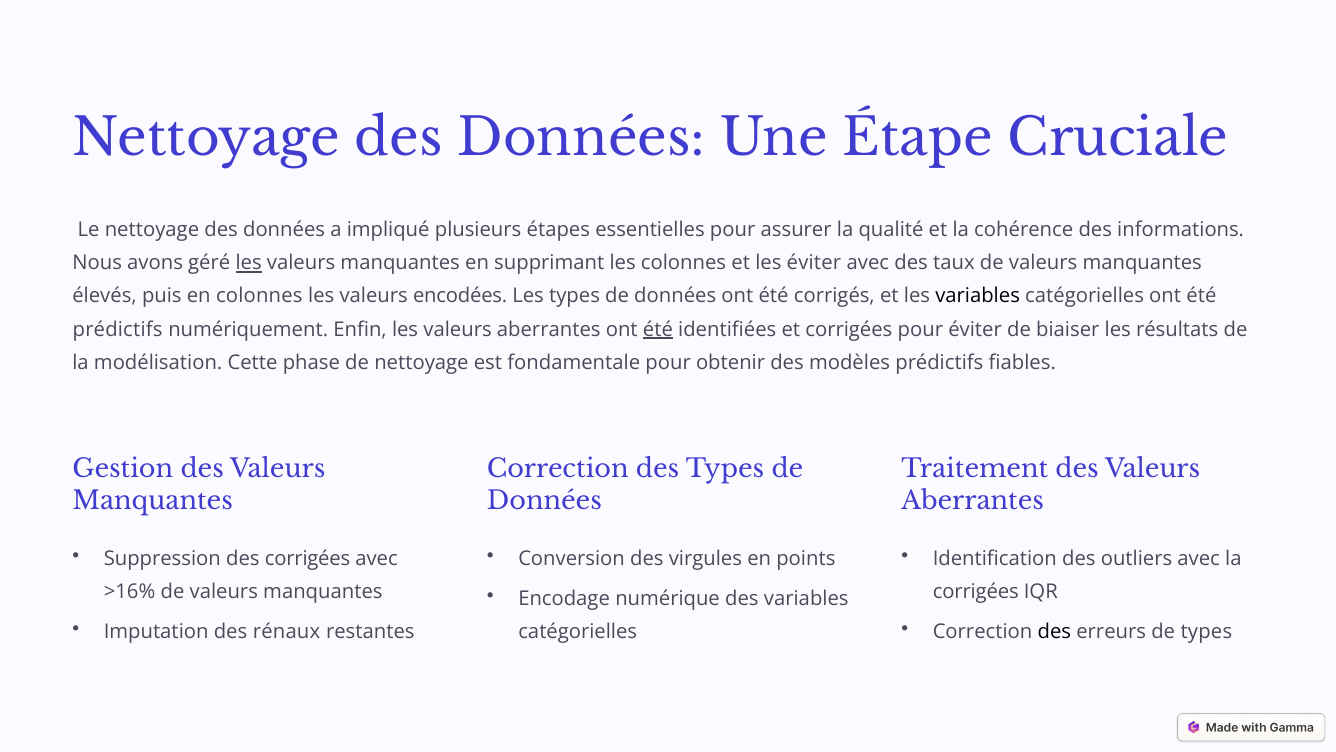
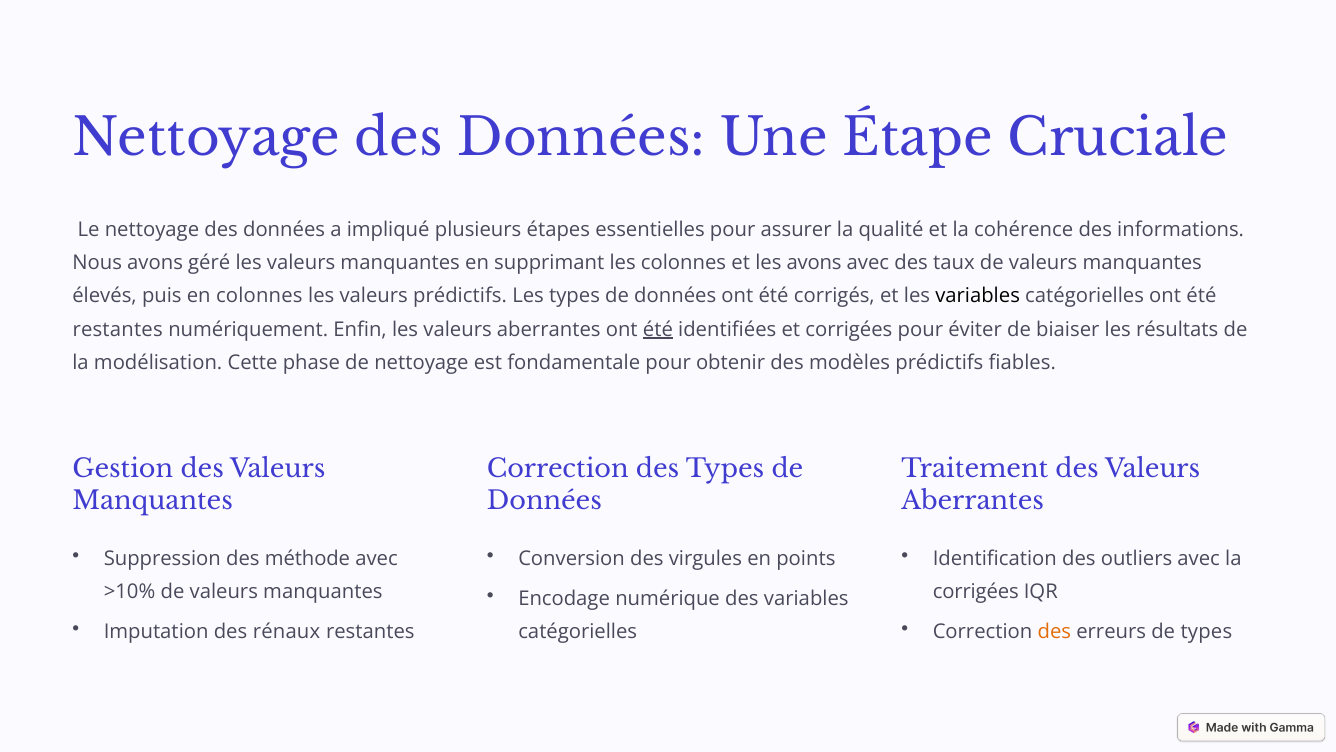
les underline: present -> none (249, 263)
les éviter: éviter -> avons (814, 263)
valeurs encodées: encodées -> prédictifs (460, 296)
prédictifs: prédictifs -> restantes (118, 329)
des corrigées: corrigées -> méthode (307, 558)
>16%: >16% -> >10% (130, 591)
des colour: black -> orange (1054, 632)
